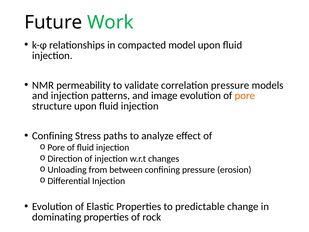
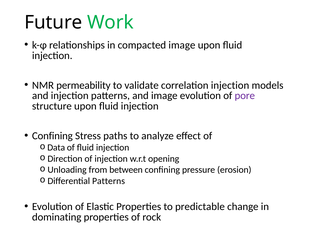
compacted model: model -> image (182, 45)
correlation pressure: pressure -> injection (230, 85)
pore colour: orange -> purple (245, 96)
Pore: Pore -> Data (56, 147)
changes: changes -> opening (164, 159)
Differential Injection: Injection -> Patterns (109, 181)
